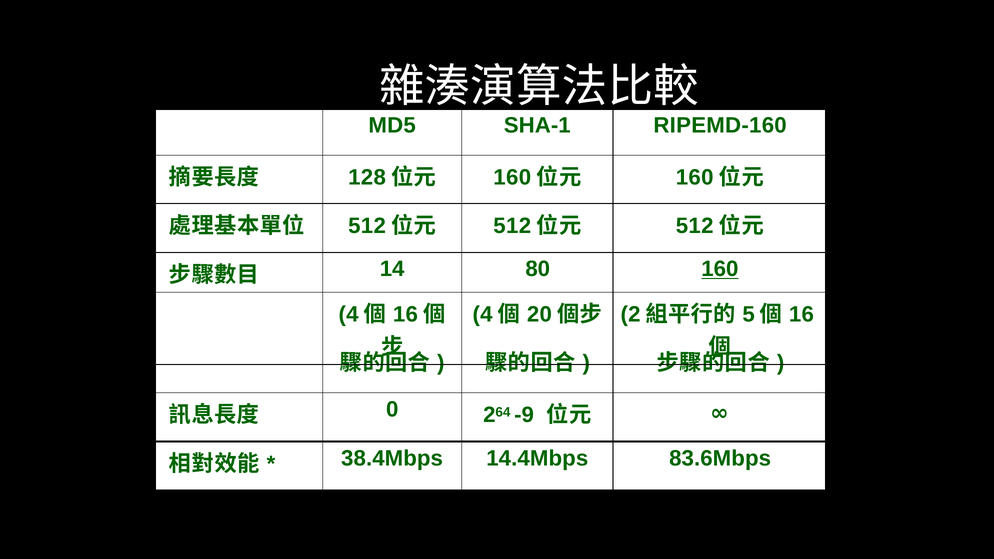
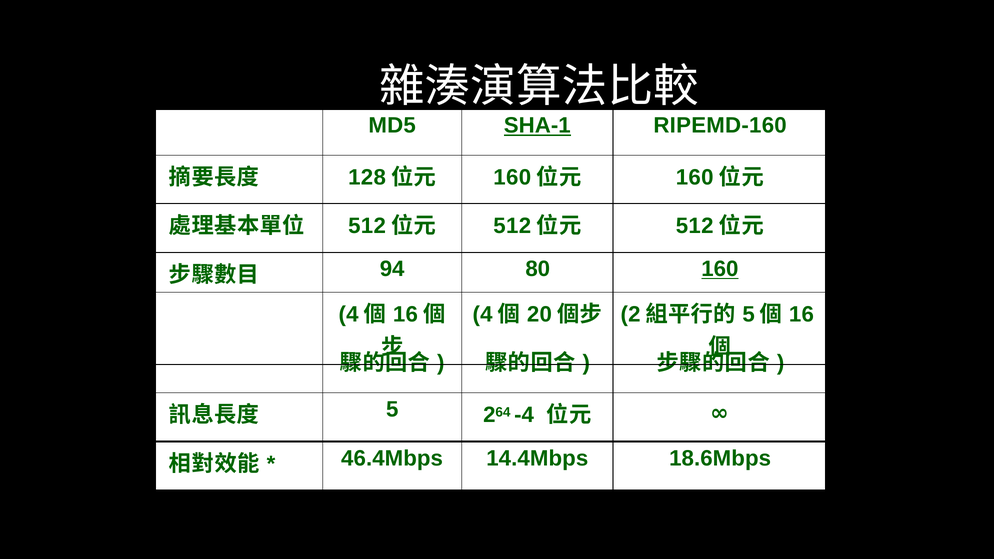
SHA-1 underline: none -> present (537, 126)
14: 14 -> 94 (392, 269)
0: 0 -> 5 (392, 409)
-9: -9 -> -4 (524, 415)
38.4Mbps: 38.4Mbps -> 46.4Mbps (392, 458)
83.6Mbps: 83.6Mbps -> 18.6Mbps (720, 458)
